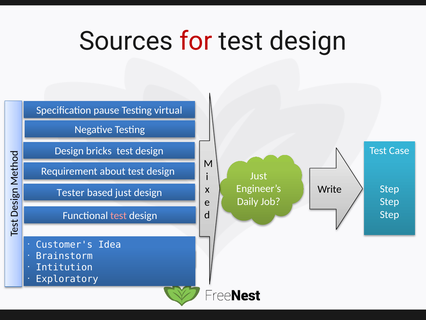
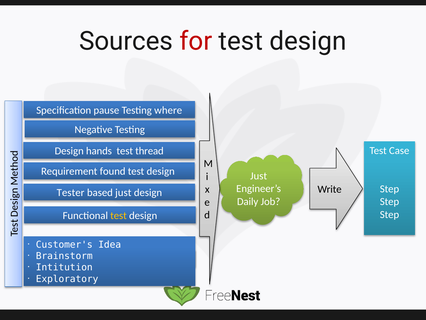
virtual: virtual -> where (168, 110)
bricks: bricks -> hands (99, 151)
design: design -> thread (149, 151)
about: about -> found (113, 171)
test colour: pink -> yellow (119, 215)
